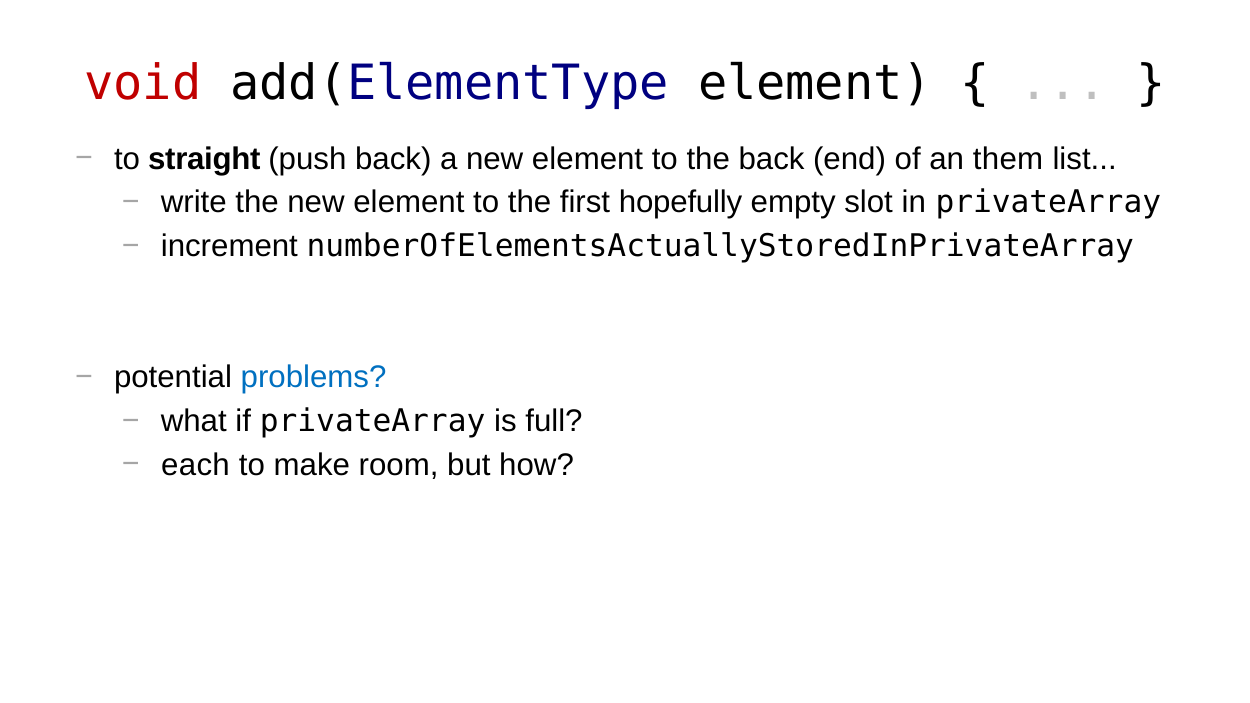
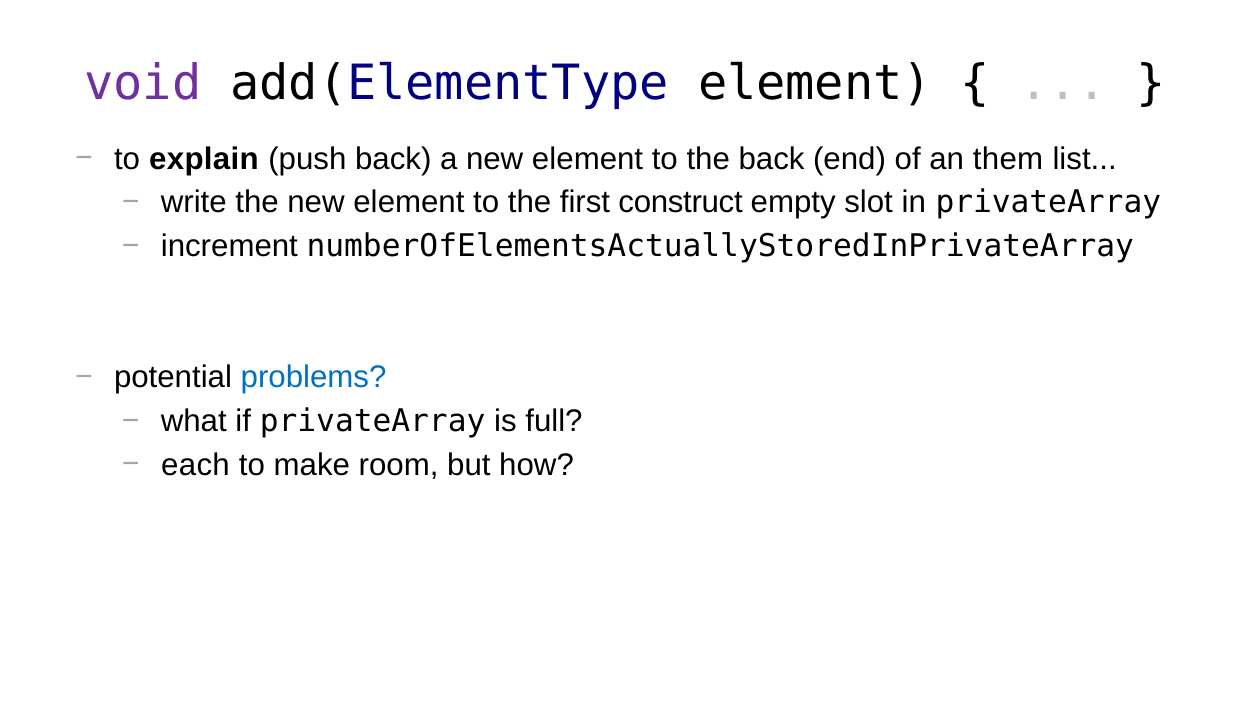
void colour: red -> purple (143, 84)
straight: straight -> explain (204, 159)
hopefully: hopefully -> construct (681, 203)
